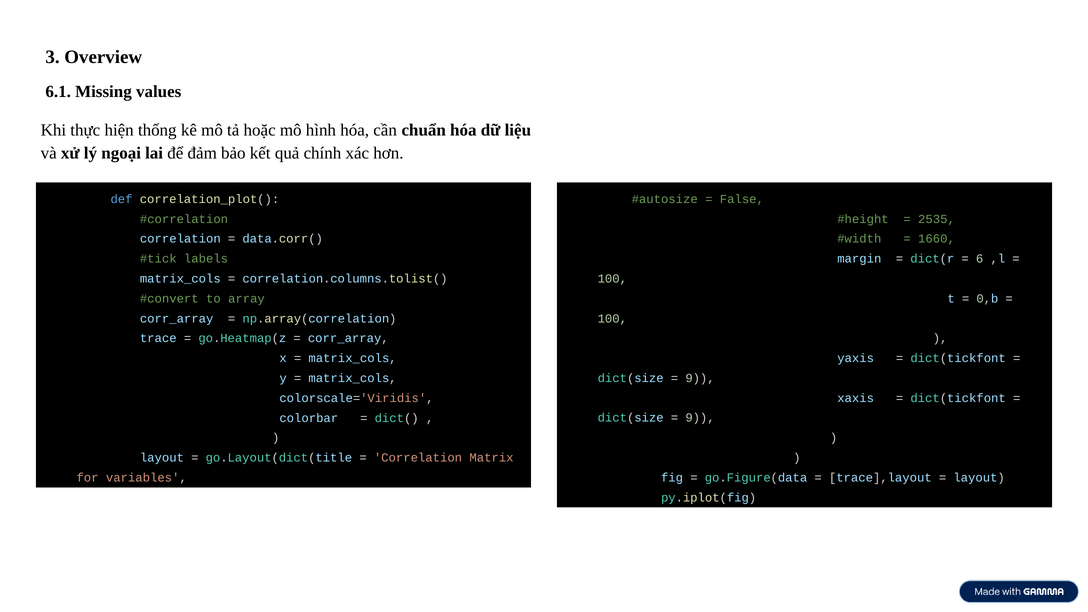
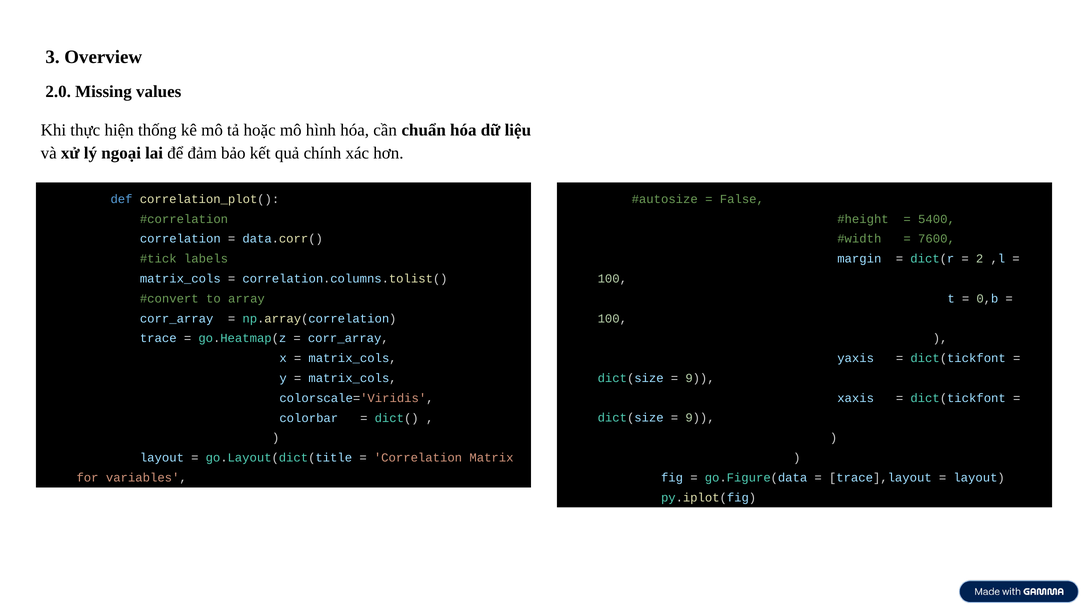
6.1: 6.1 -> 2.0 (58, 92)
2535: 2535 -> 5400 (936, 219)
1660: 1660 -> 7600 (936, 239)
6: 6 -> 2 (980, 259)
